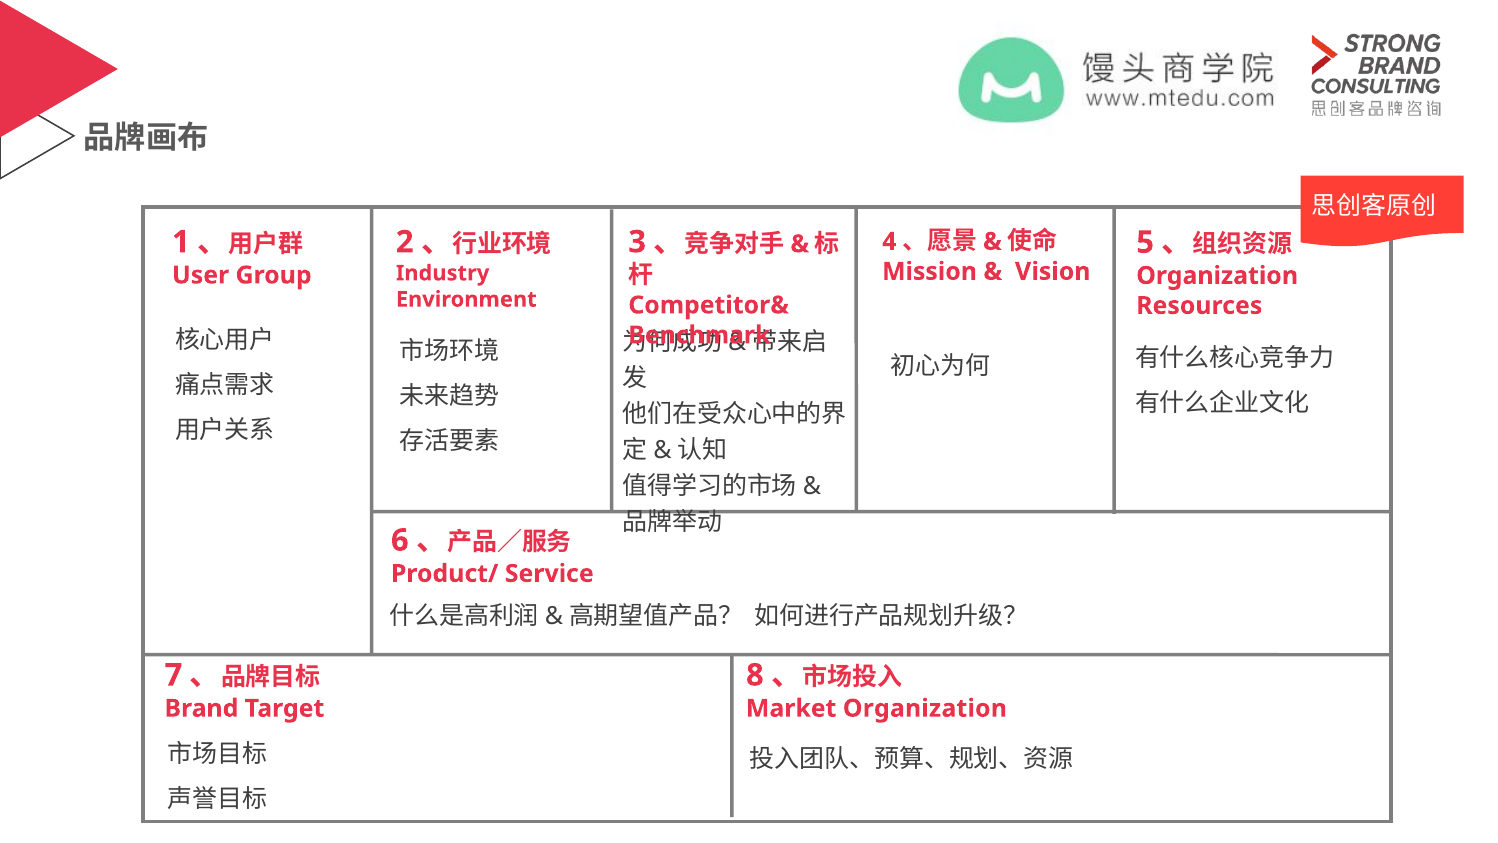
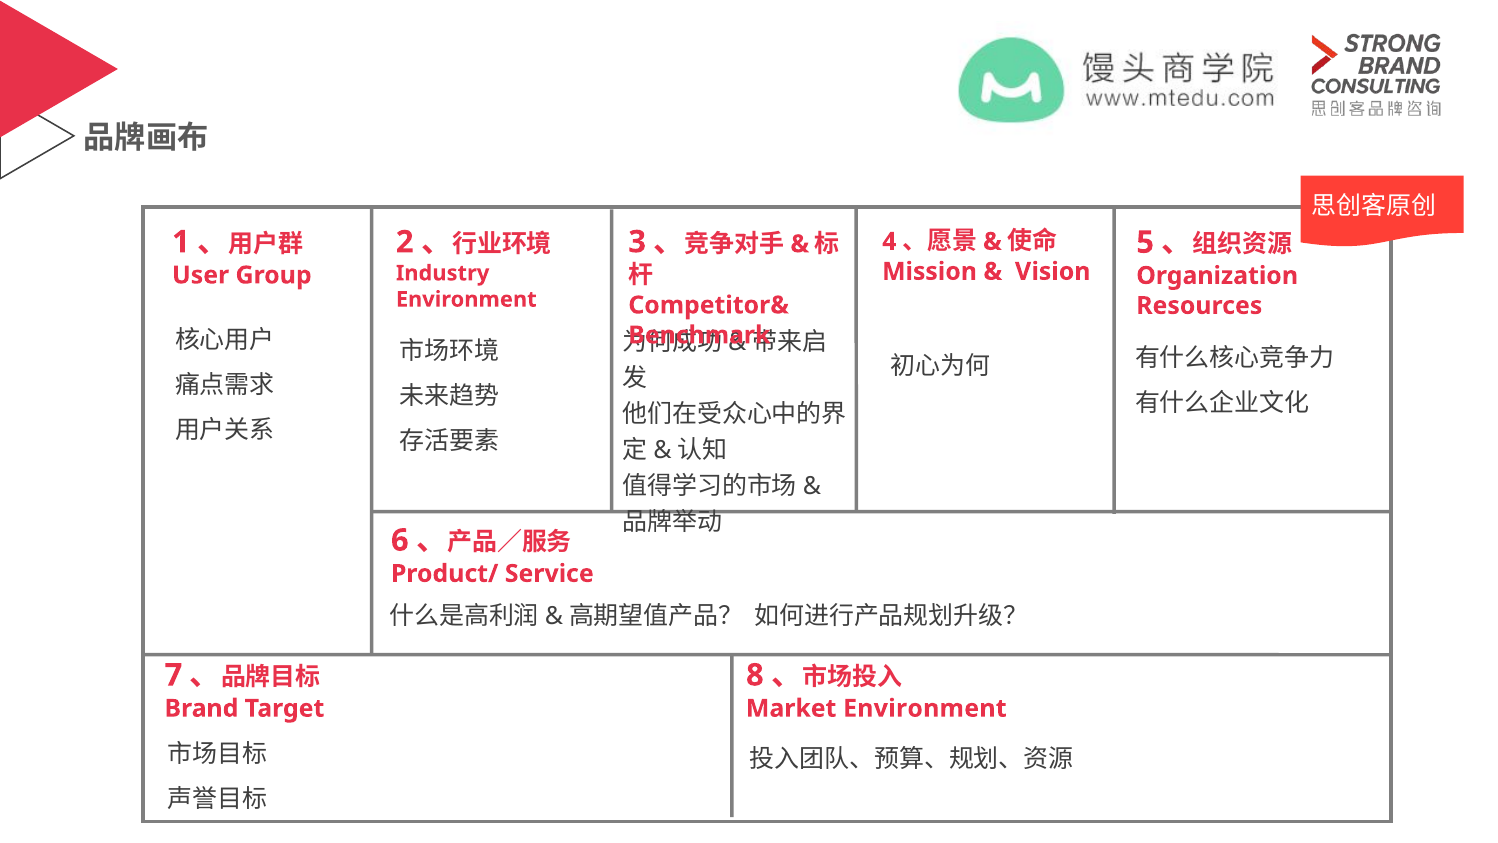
Market Organization: Organization -> Environment (925, 708)
